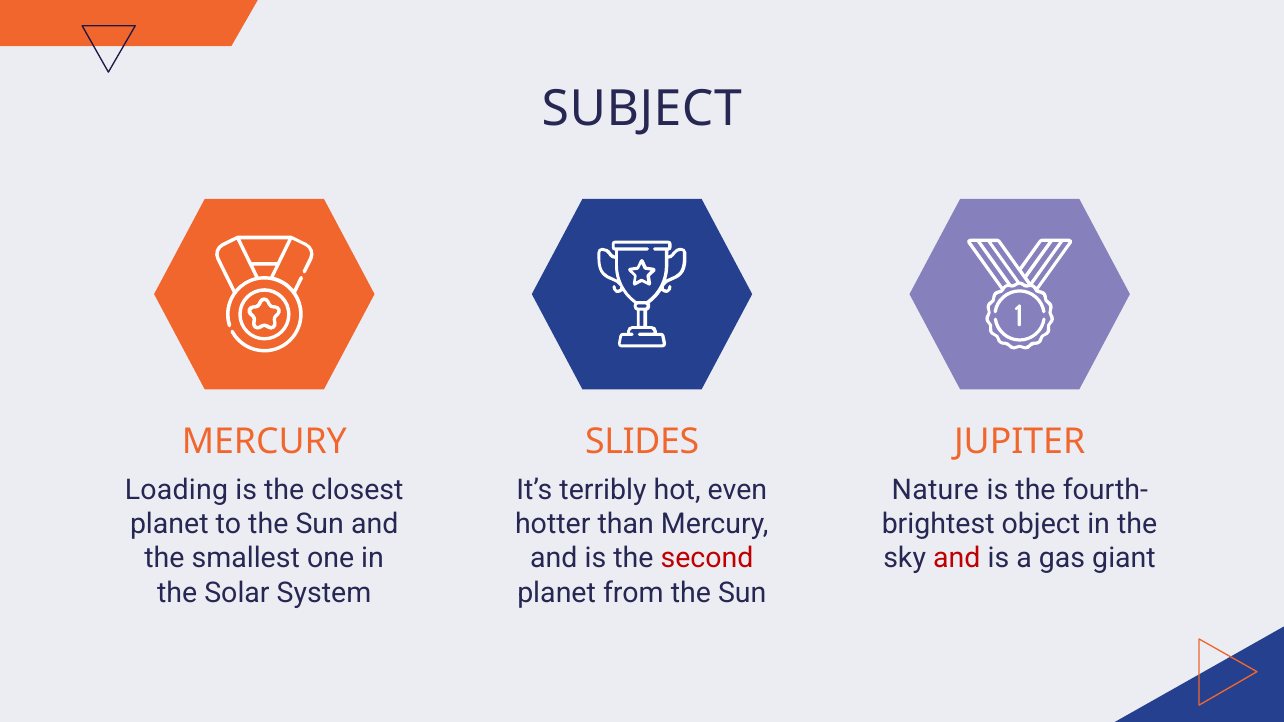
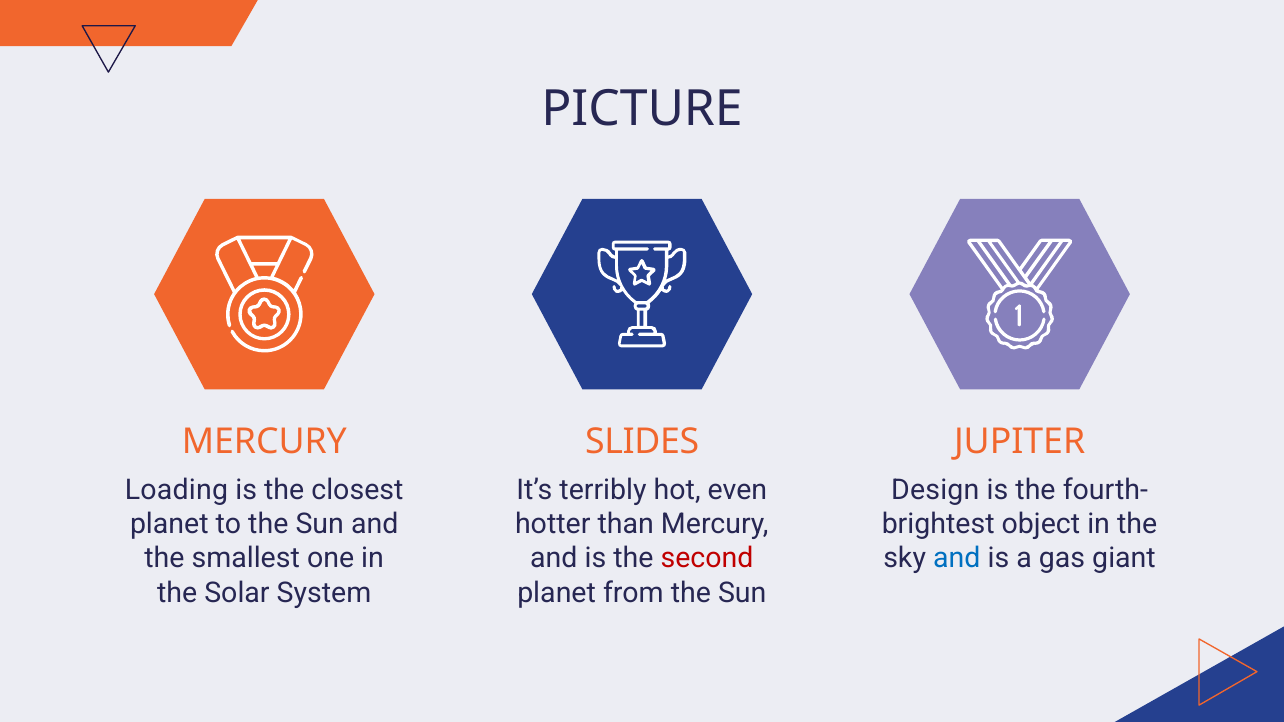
SUBJECT: SUBJECT -> PICTURE (642, 109)
Nature: Nature -> Design (935, 490)
and colour: red -> blue (957, 559)
